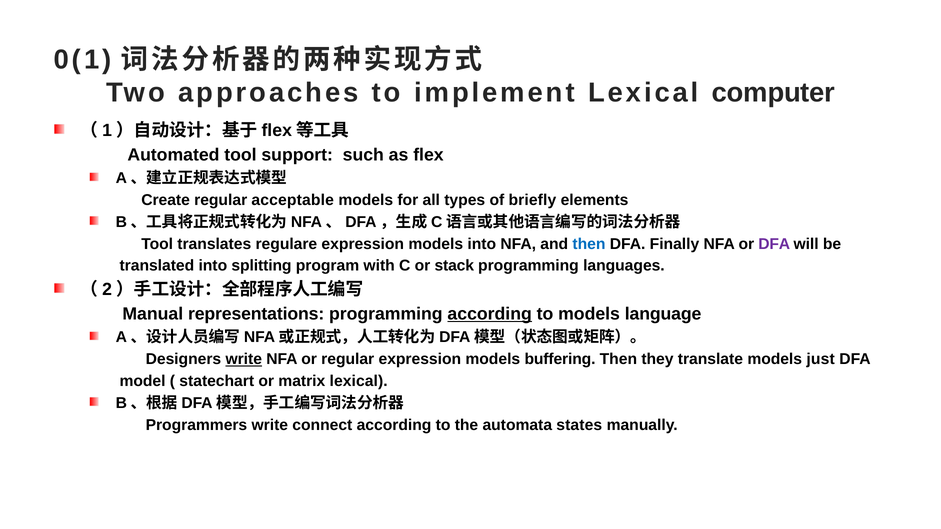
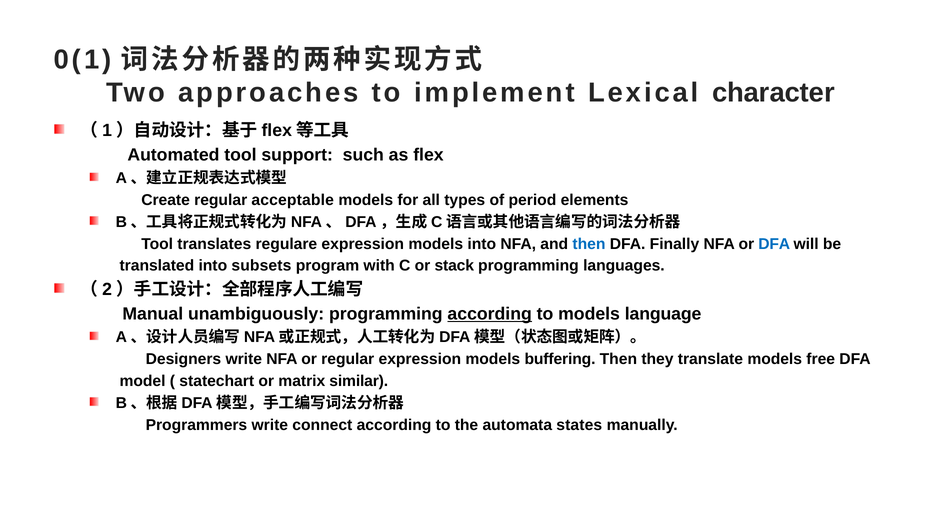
computer: computer -> character (773, 93)
briefly: briefly -> period (532, 200)
DFA colour: purple -> blue (774, 244)
splitting: splitting -> subsets (261, 266)
representations: representations -> unambiguously (256, 314)
write underline: present -> none (244, 359)
just: just -> free (821, 359)
matrix lexical: lexical -> similar (359, 381)
